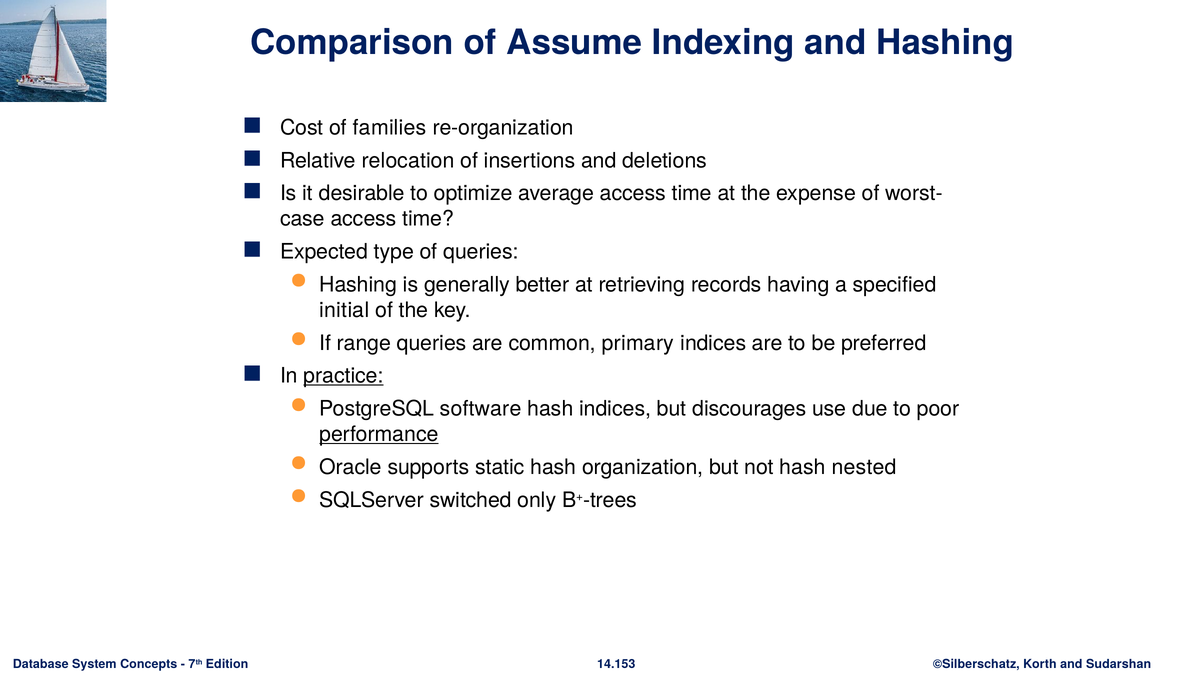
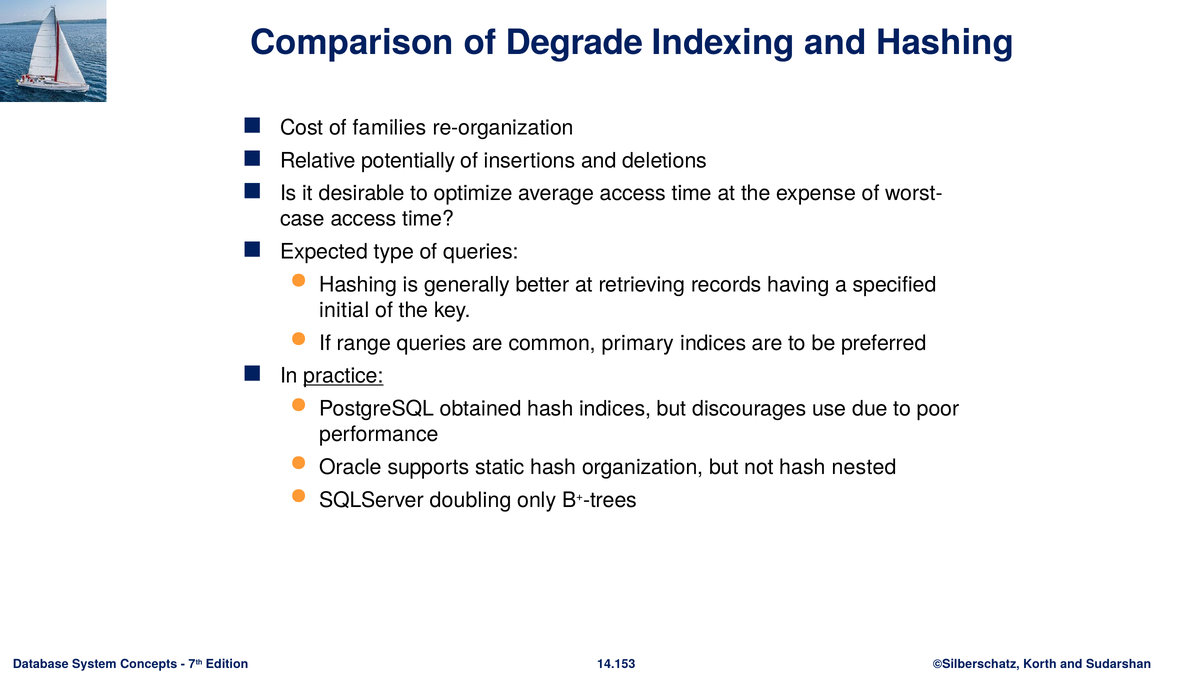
Assume: Assume -> Degrade (575, 43)
relocation: relocation -> potentially (408, 161)
software: software -> obtained (481, 409)
performance underline: present -> none (379, 434)
switched: switched -> doubling (471, 500)
